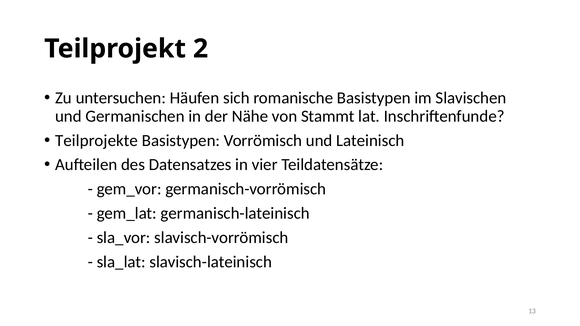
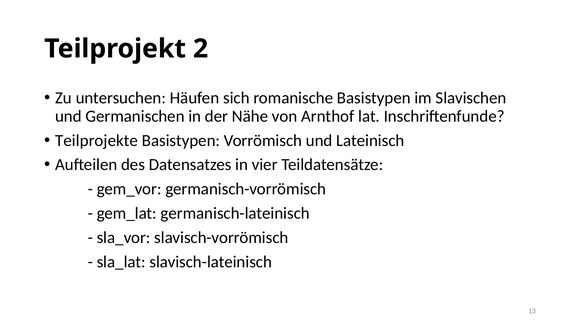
Stammt: Stammt -> Arnthof (328, 116)
